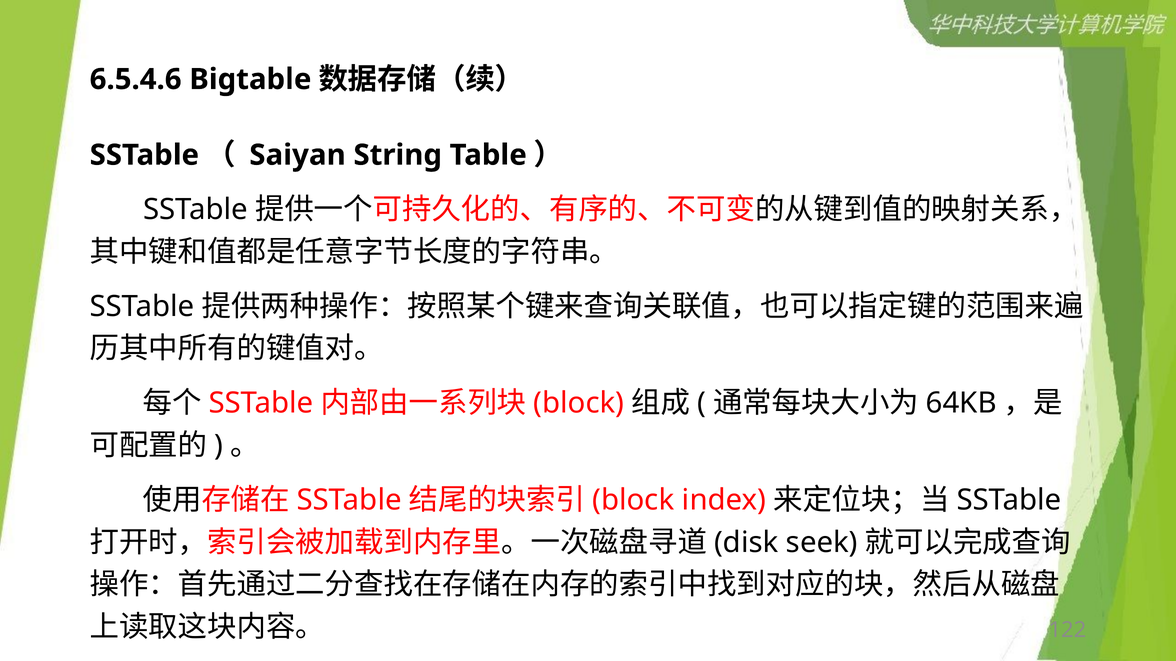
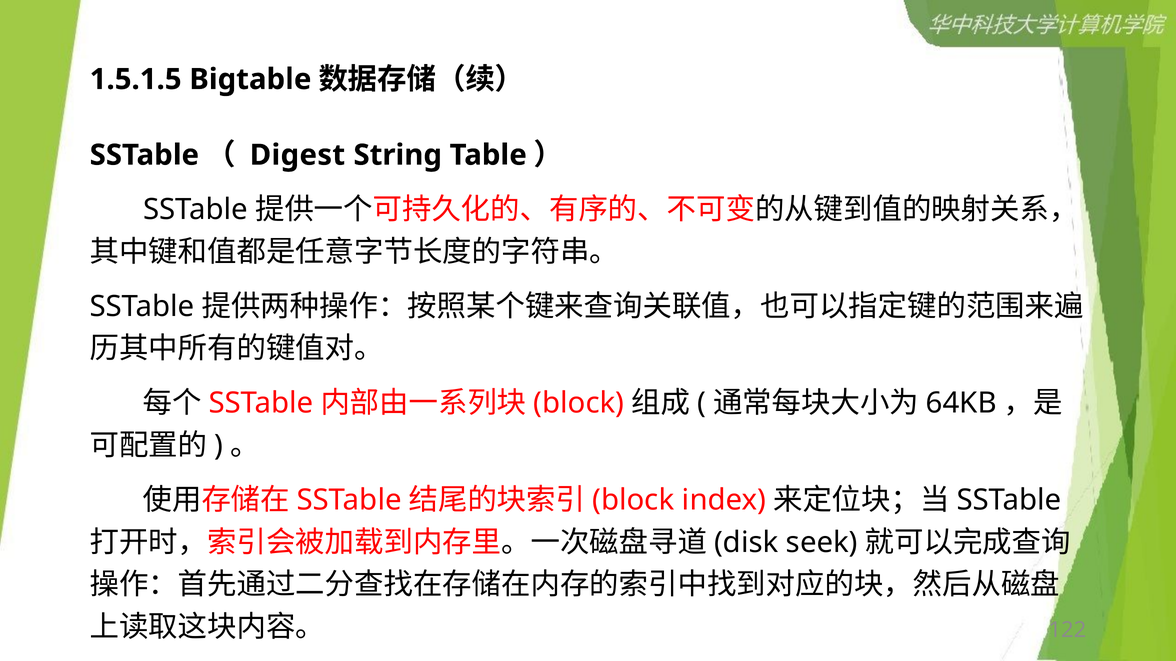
6.5.4.6: 6.5.4.6 -> 1.5.1.5 (136, 79)
Saiyan: Saiyan -> Digest (297, 155)
